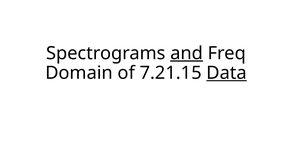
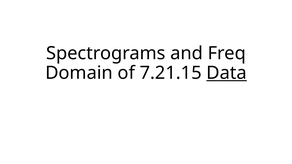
and underline: present -> none (187, 53)
